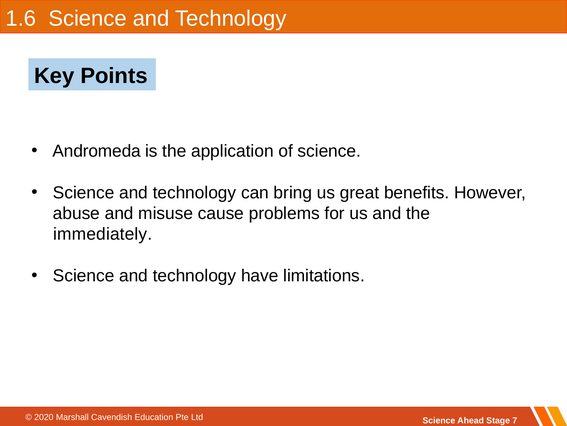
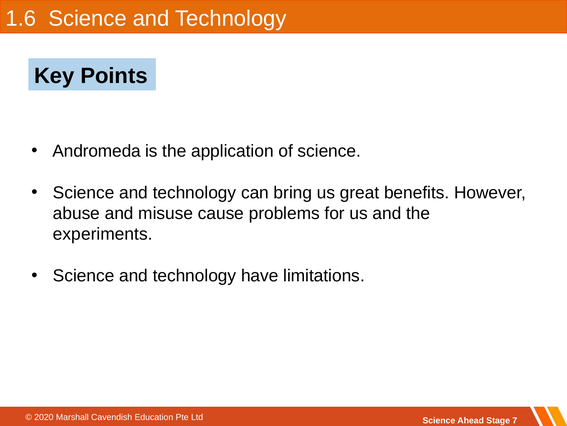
immediately: immediately -> experiments (103, 234)
